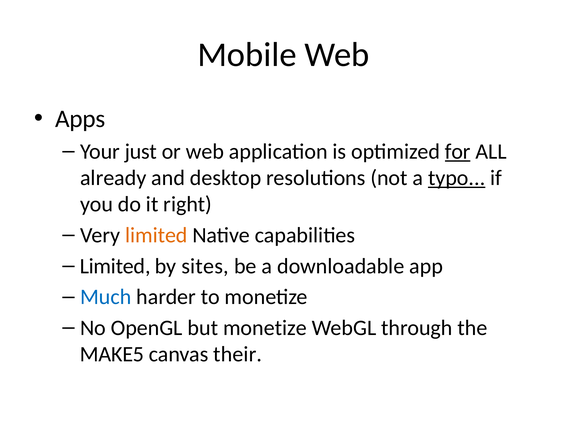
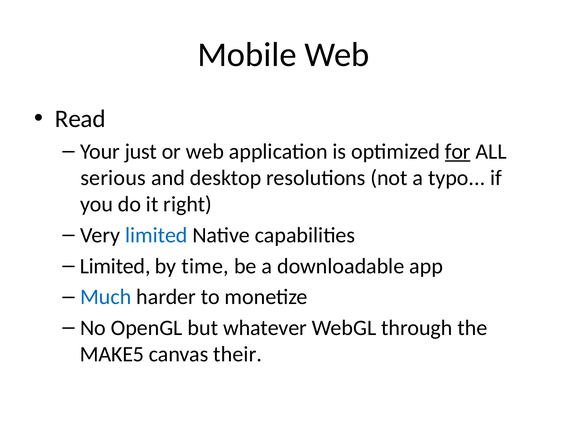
Apps: Apps -> Read (80, 119)
already: already -> serious (113, 178)
typo underline: present -> none (457, 178)
limited colour: orange -> blue (156, 235)
sites: sites -> time (205, 266)
but monetize: monetize -> whatever (265, 328)
